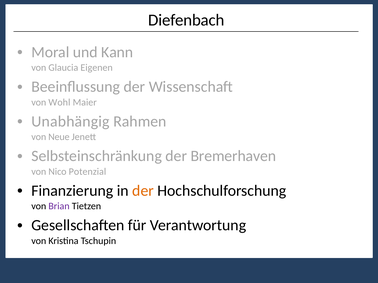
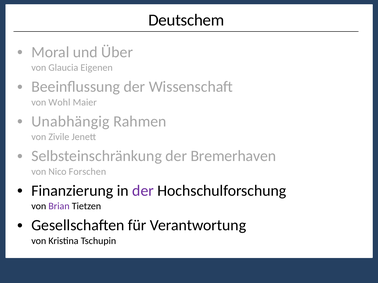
Diefenbach: Diefenbach -> Deutschem (186, 20)
Kann: Kann -> Über (117, 52)
Neue: Neue -> Zivile (59, 137)
Potenzial: Potenzial -> Forschen (87, 172)
der colour: orange -> purple (143, 191)
